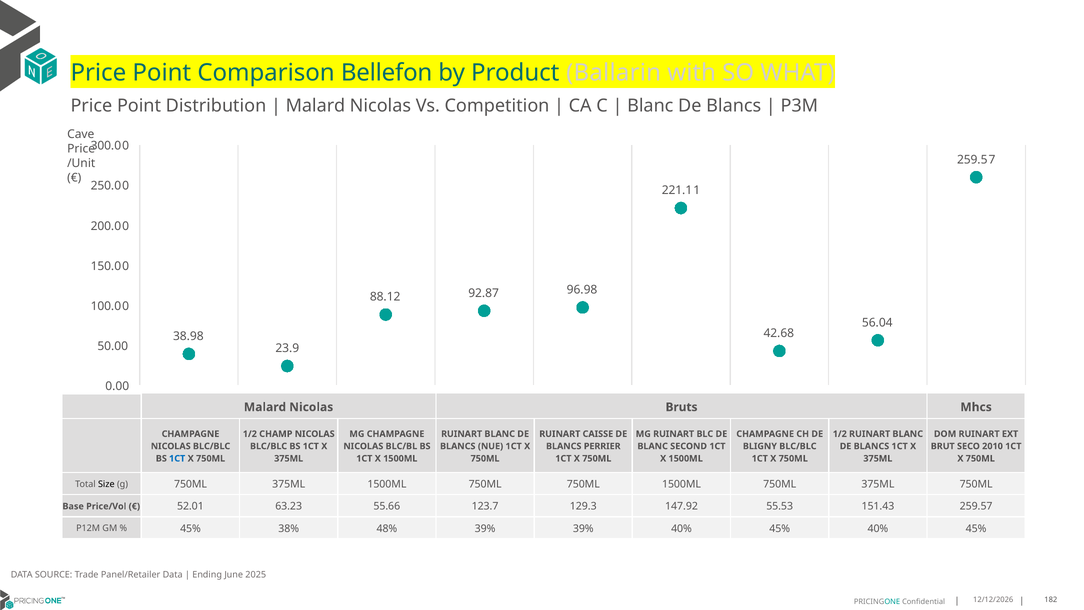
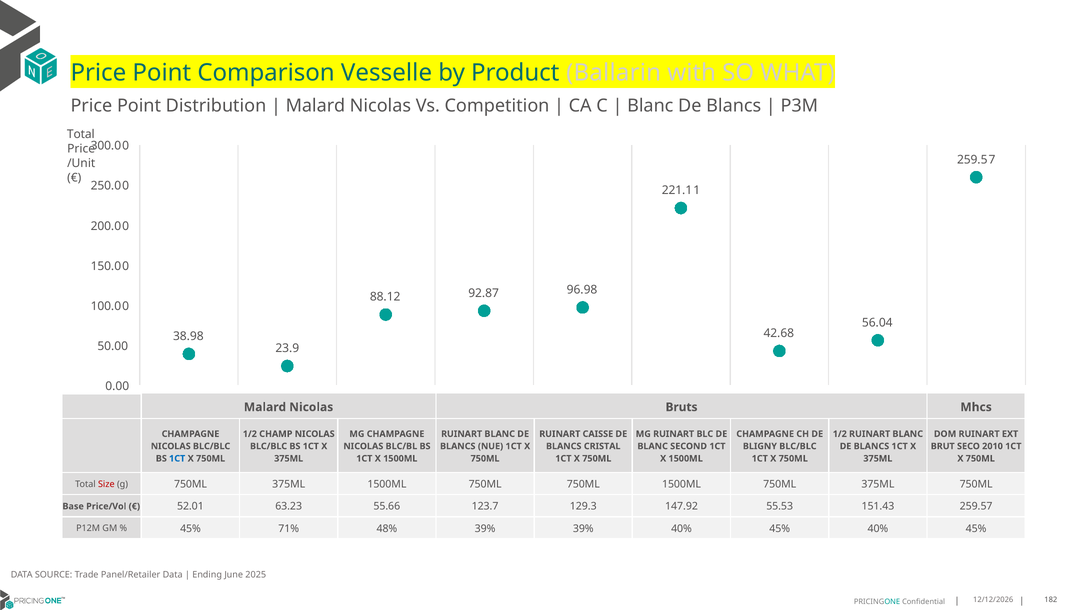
Bellefon: Bellefon -> Vesselle (386, 73)
Cave: Cave -> Total (81, 134)
PERRIER: PERRIER -> CRISTAL (602, 446)
Size colour: black -> red (106, 484)
38%: 38% -> 71% (289, 528)
